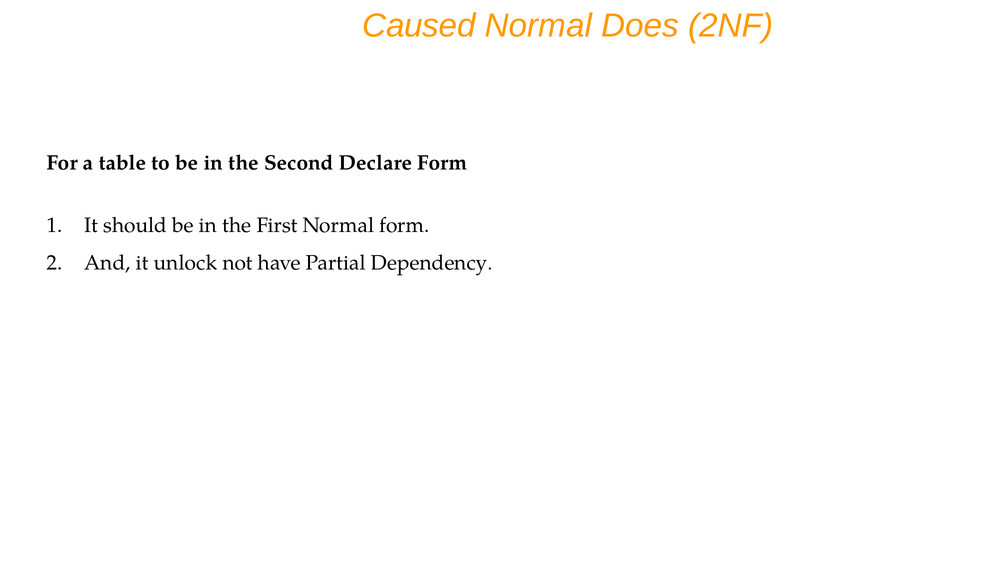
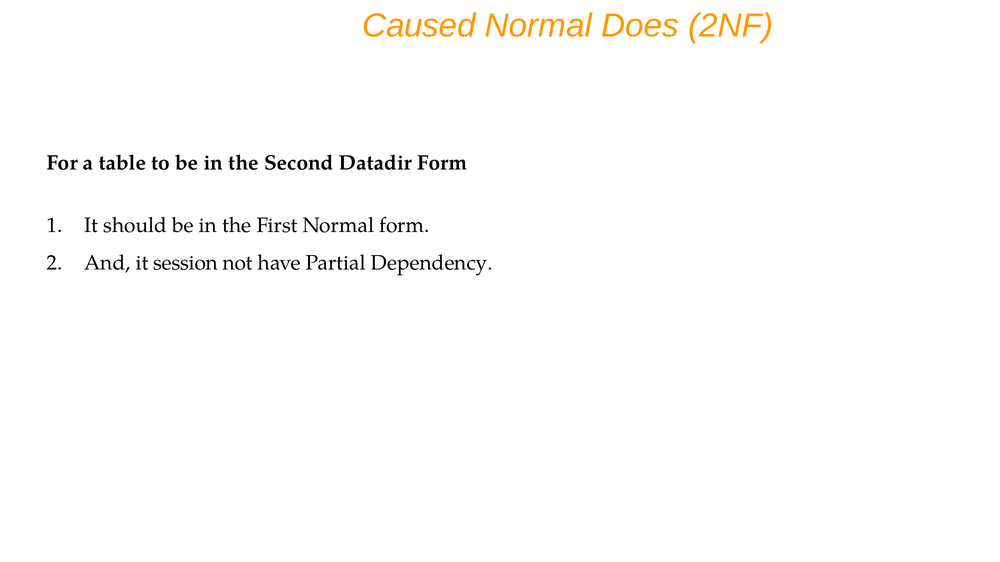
Declare: Declare -> Datadir (376, 163)
unlock: unlock -> session (186, 263)
